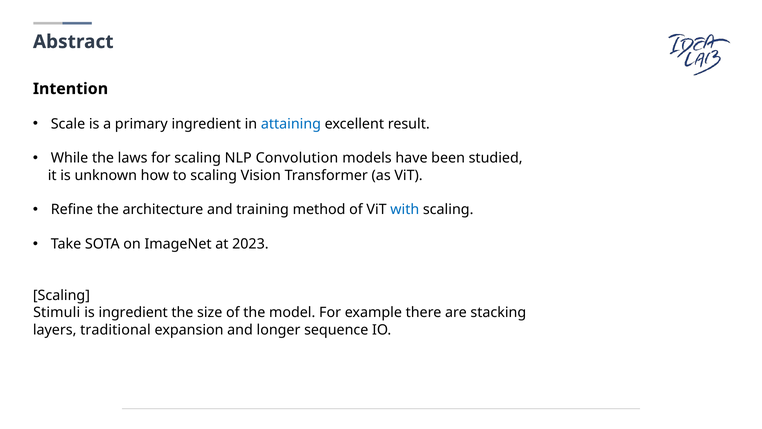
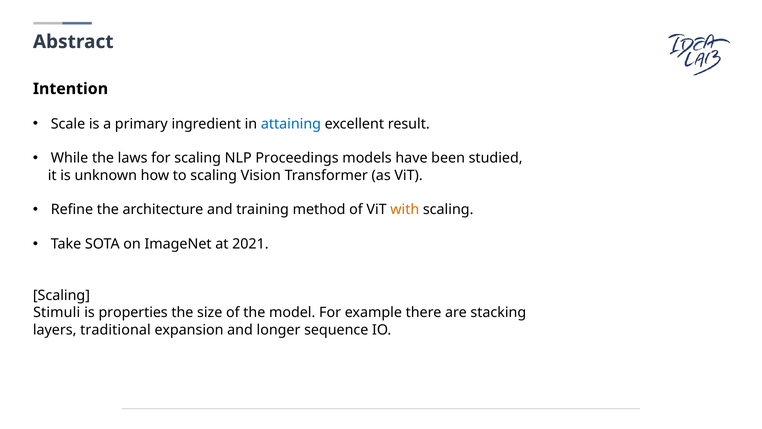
Convolution: Convolution -> Proceedings (297, 158)
with colour: blue -> orange (405, 210)
2023: 2023 -> 2021 (250, 244)
is ingredient: ingredient -> properties (133, 312)
